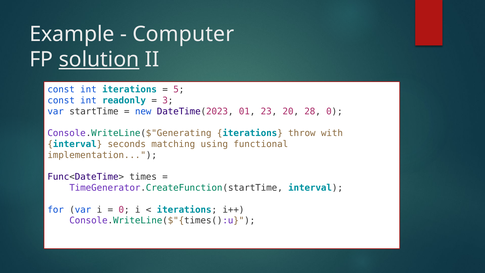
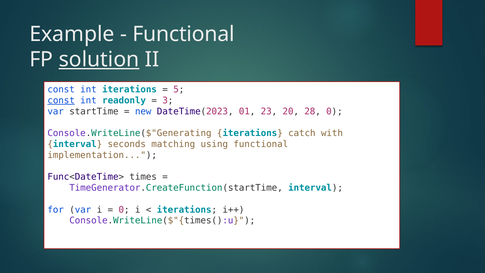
Computer: Computer -> Functional (183, 34)
const underline: none -> present (61, 100)
throw: throw -> catch (302, 133)
